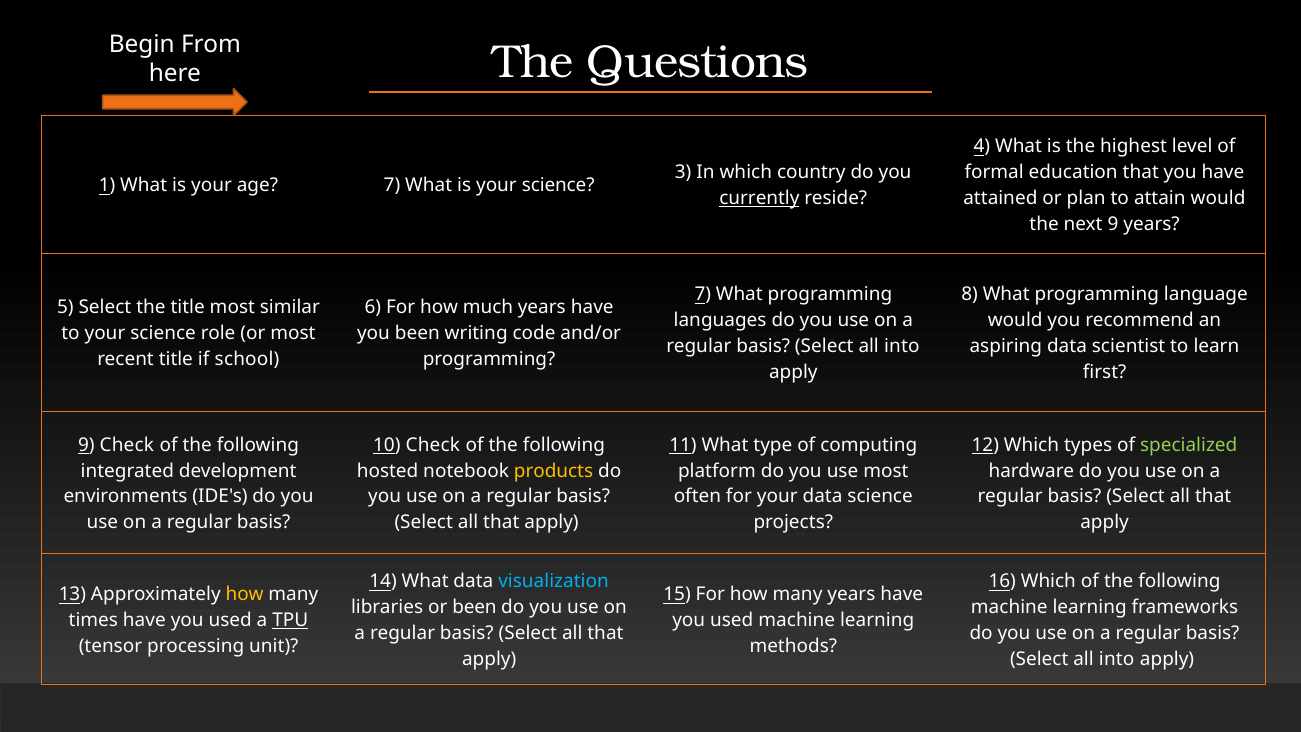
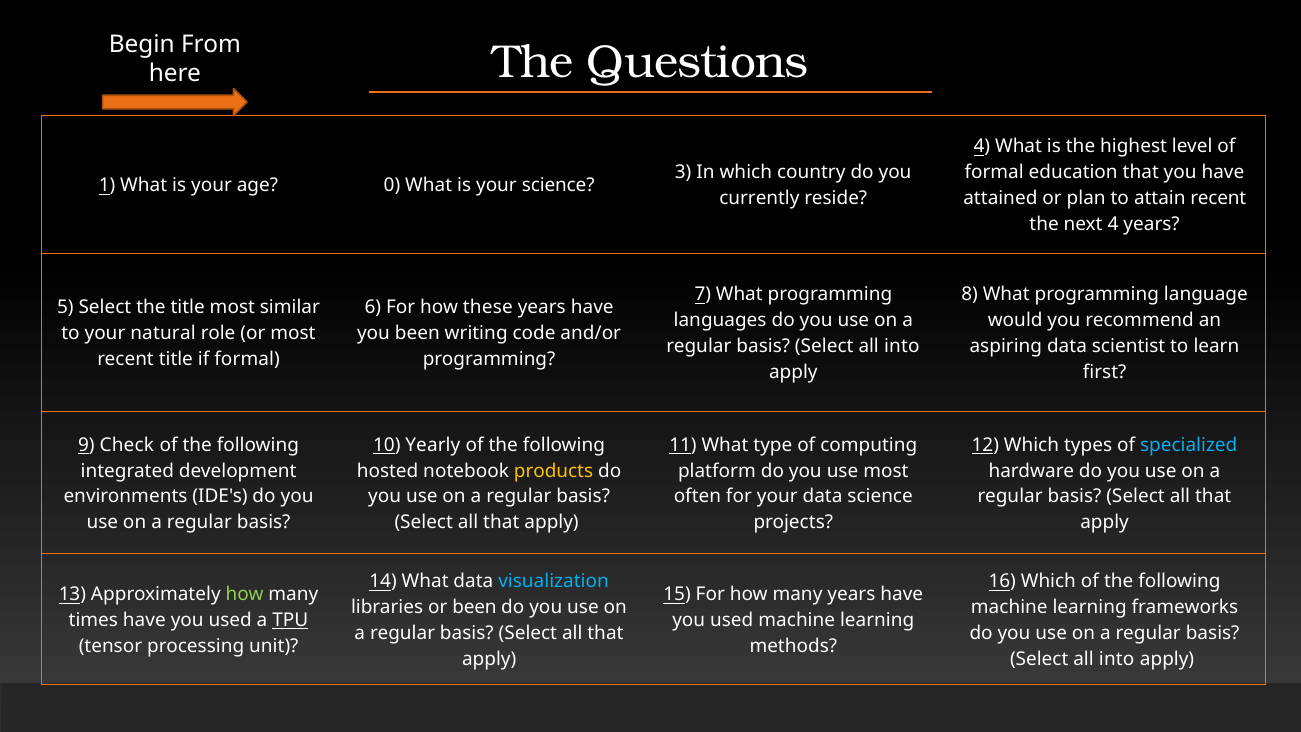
age 7: 7 -> 0 (392, 185)
currently underline: present -> none (759, 198)
attain would: would -> recent (1218, 198)
next 9: 9 -> 4 (1113, 224)
much: much -> these (488, 308)
to your science: science -> natural (163, 333)
if school: school -> formal (247, 359)
10 Check: Check -> Yearly (433, 445)
specialized colour: light green -> light blue (1189, 445)
how colour: yellow -> light green (245, 594)
